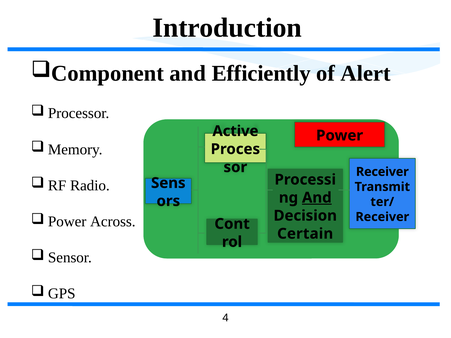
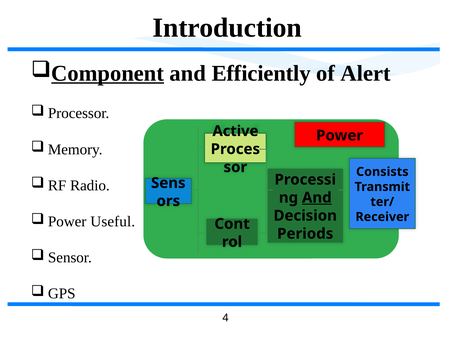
Component underline: none -> present (108, 73)
Receiver: Receiver -> Consists (382, 172)
Across: Across -> Useful (113, 222)
Certain: Certain -> Periods (305, 234)
